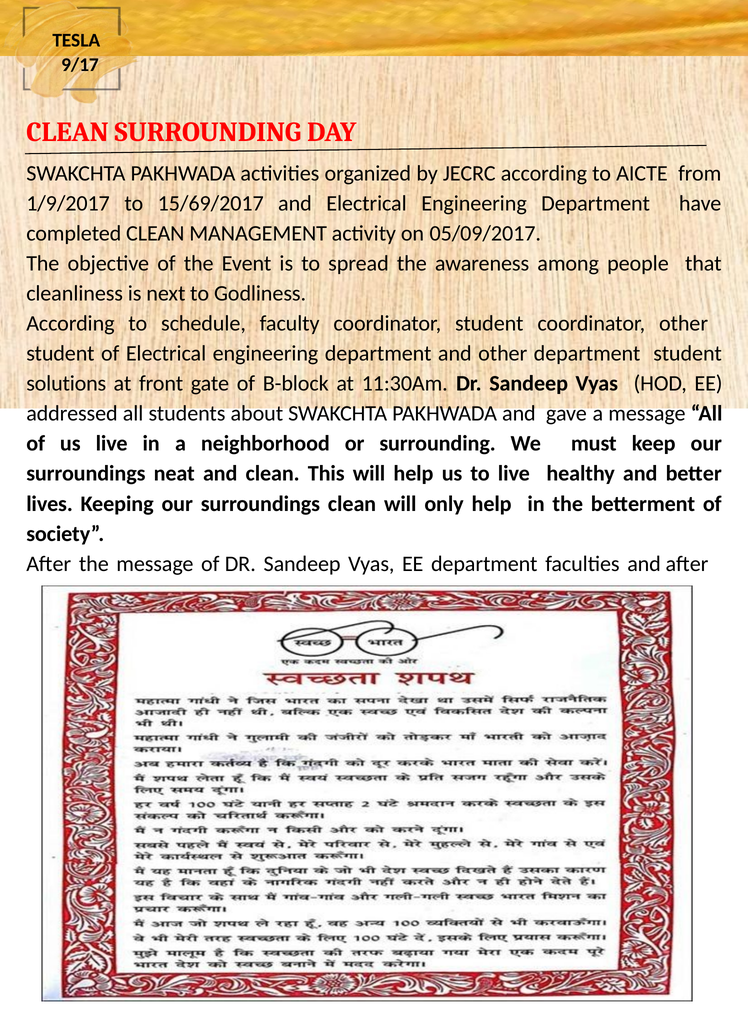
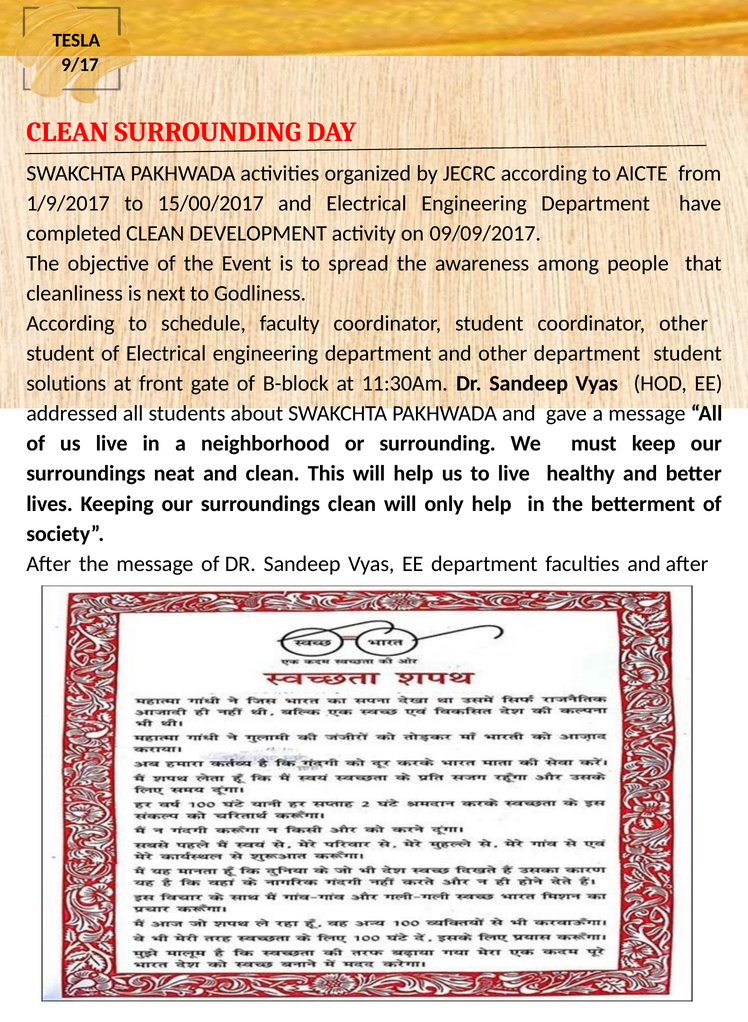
15/69/2017: 15/69/2017 -> 15/00/2017 (211, 203)
MANAGEMENT: MANAGEMENT -> DEVELOPMENT (258, 234)
05/09/2017: 05/09/2017 -> 09/09/2017 (485, 234)
